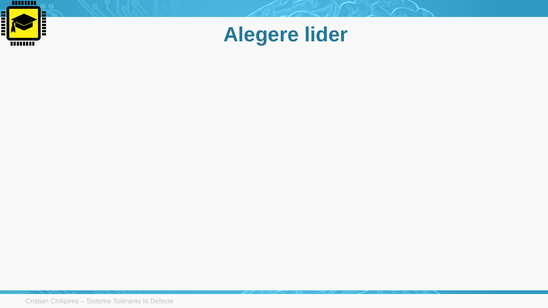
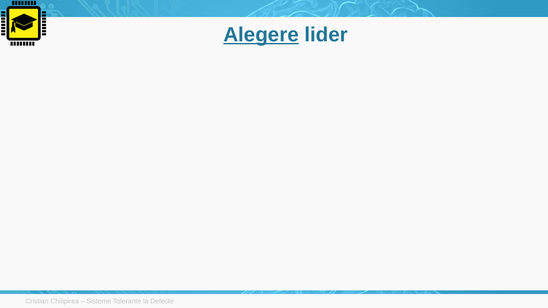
Alegere underline: none -> present (261, 35)
